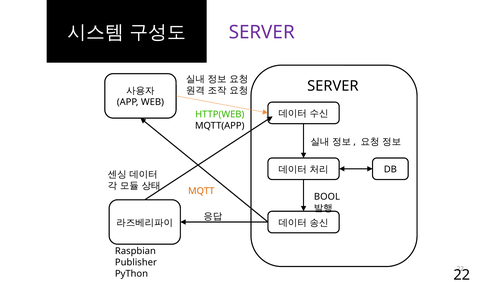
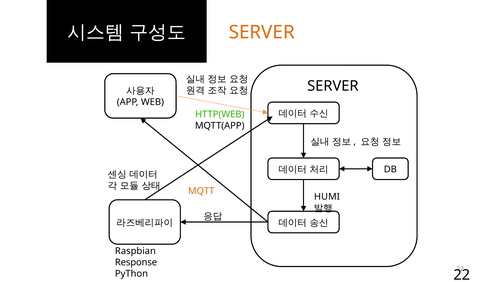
SERVER colour: purple -> orange (262, 32)
BOOL: BOOL -> HUMI (327, 197)
Publisher: Publisher -> Response (136, 263)
